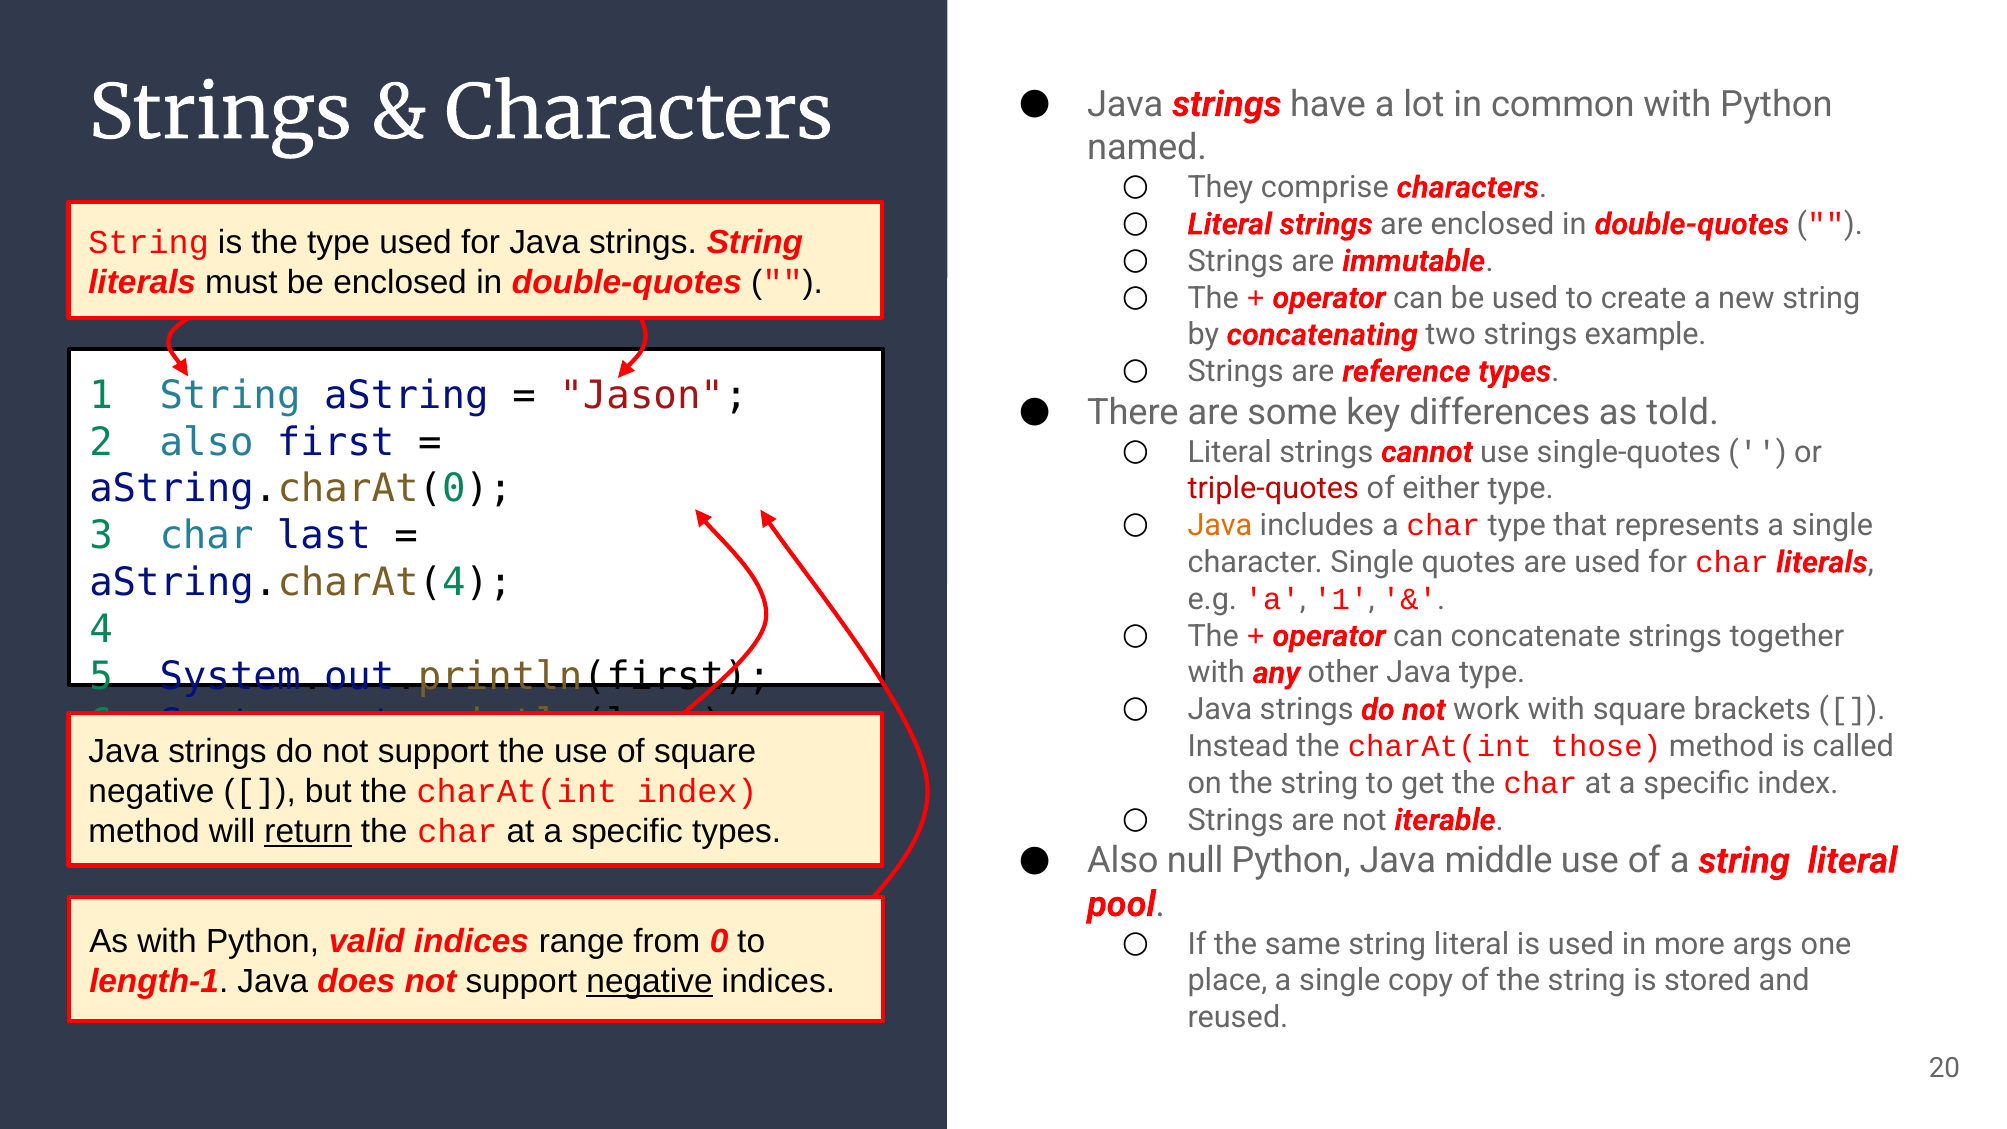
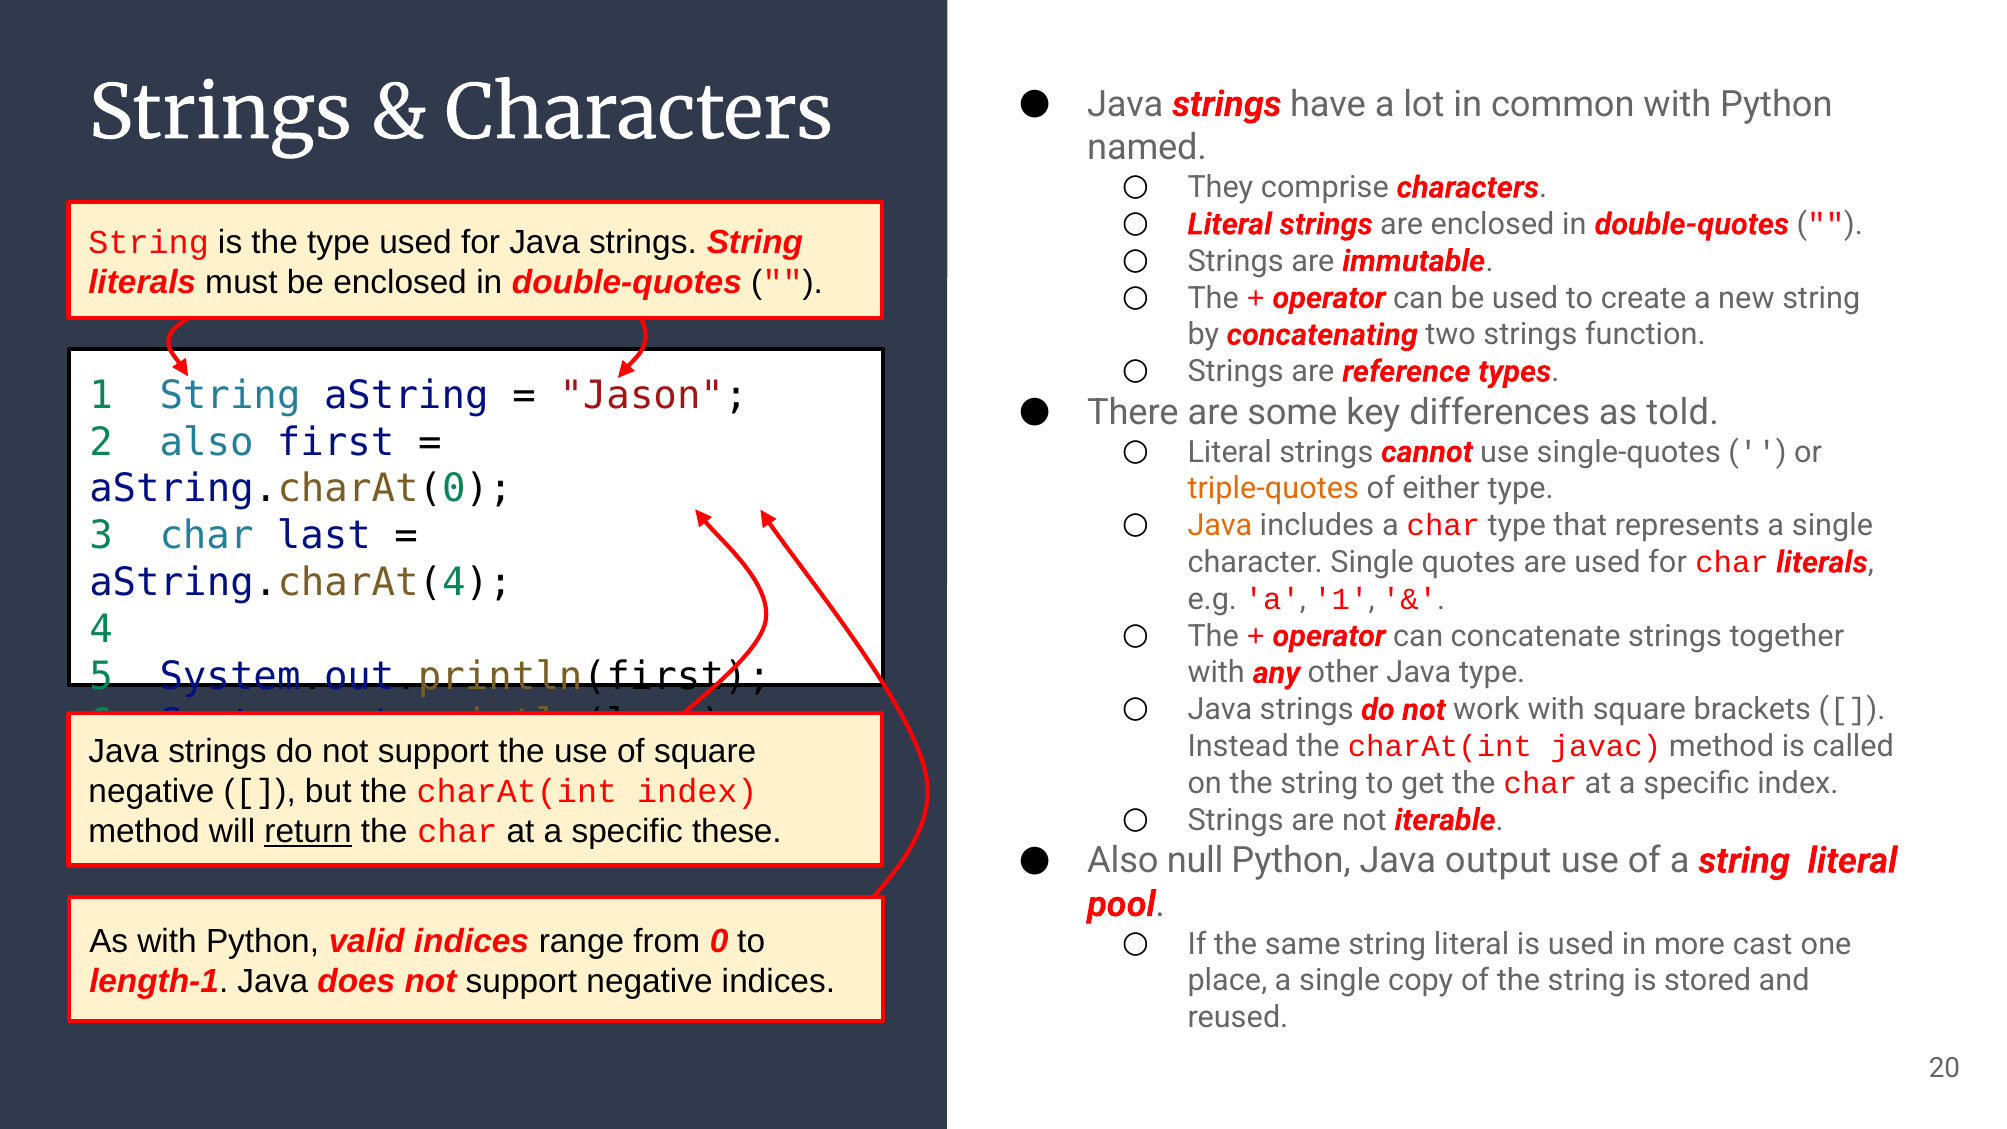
example: example -> function (1645, 335)
triple-quotes colour: red -> orange (1273, 489)
those: those -> javac (1606, 746)
specific types: types -> these (737, 832)
middle: middle -> output (1498, 861)
args: args -> cast (1763, 944)
negative underline: present -> none (650, 981)
